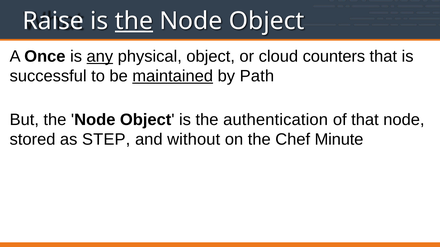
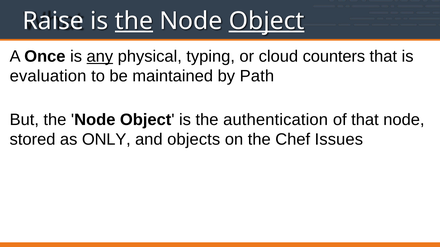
Object underline: none -> present (267, 21)
physical object: object -> typing (211, 56)
successful: successful -> evaluation (48, 76)
maintained underline: present -> none (173, 76)
STEP: STEP -> ONLY (106, 140)
without: without -> objects (194, 140)
Minute: Minute -> Issues (339, 140)
